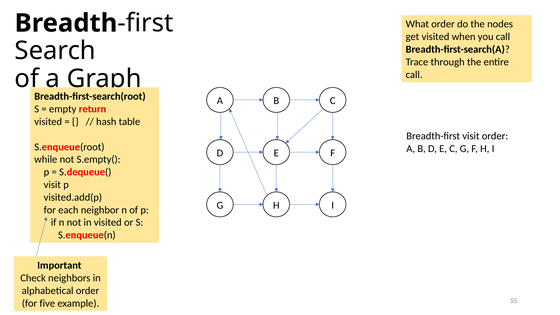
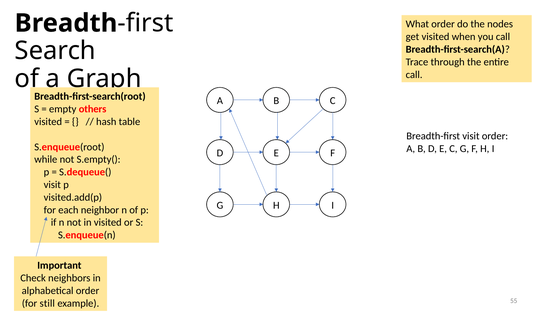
return: return -> others (93, 109)
five: five -> still (47, 303)
